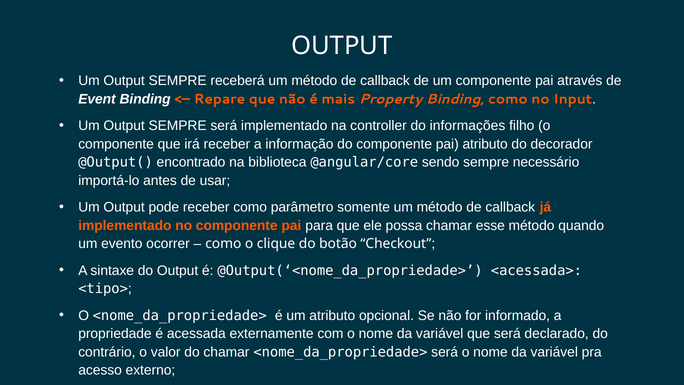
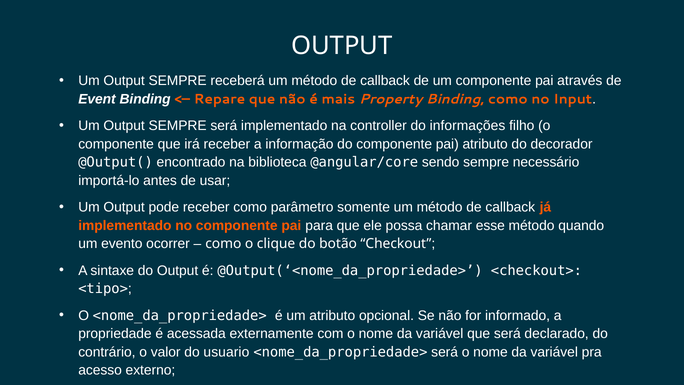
<acessada>: <acessada> -> <checkout> (536, 270)
do chamar: chamar -> usuario (226, 352)
